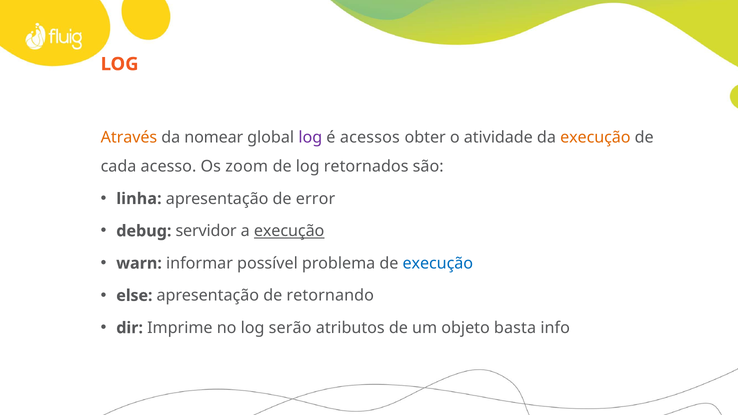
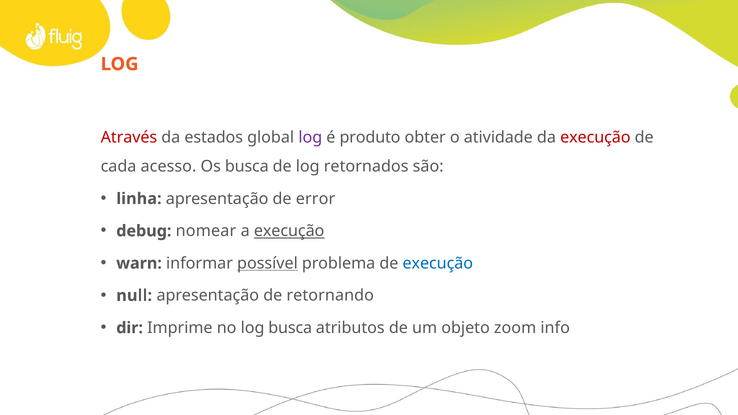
Através colour: orange -> red (129, 137)
nomear: nomear -> estados (214, 137)
acessos: acessos -> produto (370, 137)
execução colour: orange -> red (595, 137)
Os zoom: zoom -> busca (247, 167)
servidor: servidor -> nomear (206, 231)
possível underline: none -> present (267, 263)
else: else -> null (134, 296)
log serão: serão -> busca (290, 328)
basta: basta -> zoom (515, 328)
